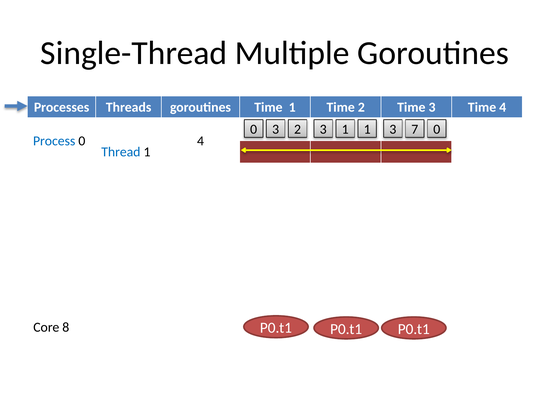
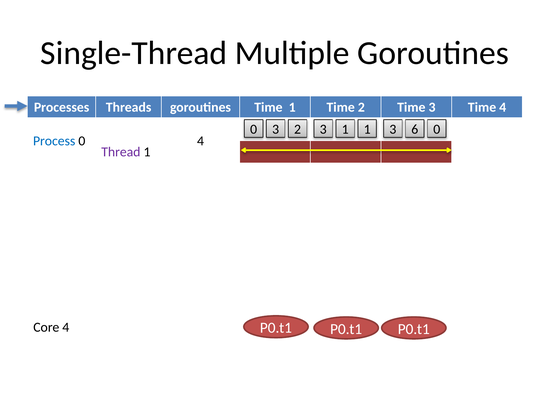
7: 7 -> 6 (415, 130)
Thread colour: blue -> purple (121, 152)
Core 8: 8 -> 4 (66, 328)
